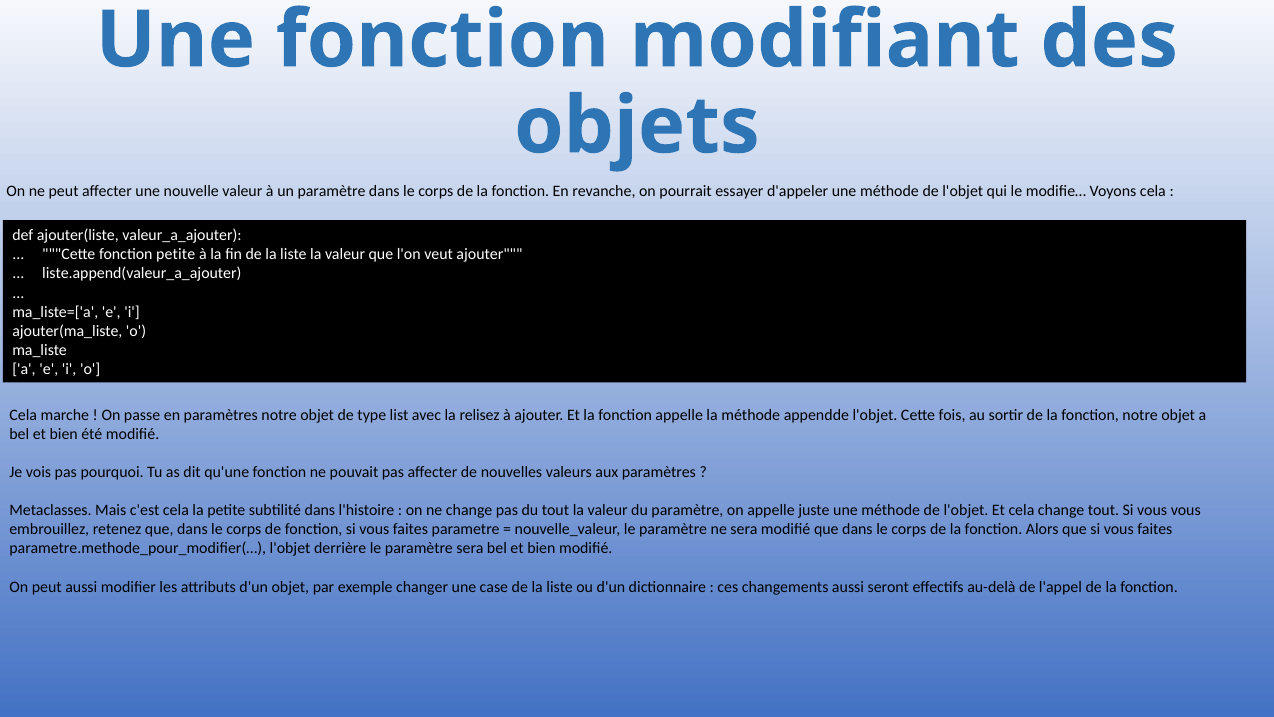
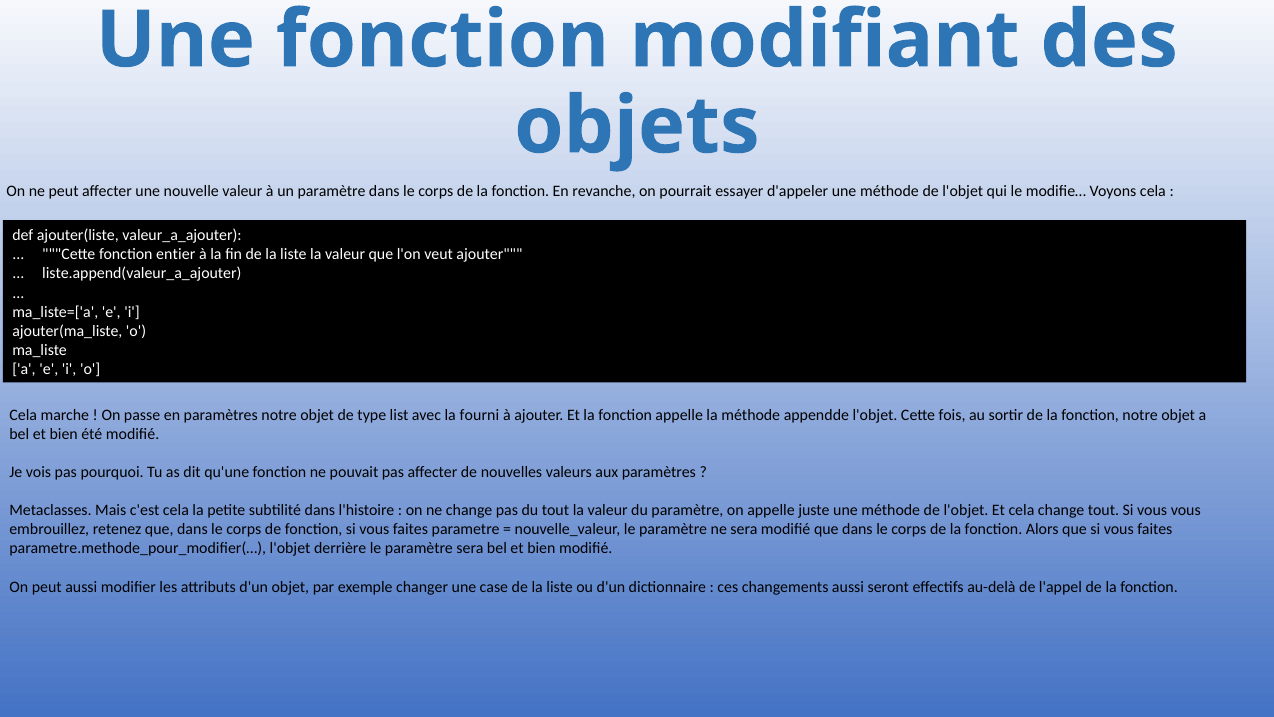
fonction petite: petite -> entier (176, 254)
relisez: relisez -> fourni (479, 415)
